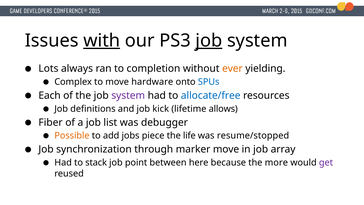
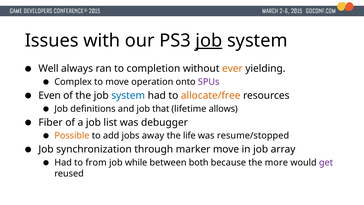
with underline: present -> none (102, 41)
Lots: Lots -> Well (49, 68)
hardware: hardware -> operation (152, 82)
SPUs colour: blue -> purple (209, 82)
Each: Each -> Even (50, 95)
system colour: purple -> blue (128, 95)
allocate/free colour: blue -> orange (211, 95)
kick: kick -> that (161, 109)
piece: piece -> away (153, 136)
stack: stack -> from (96, 162)
point: point -> while (136, 162)
here: here -> both (199, 162)
